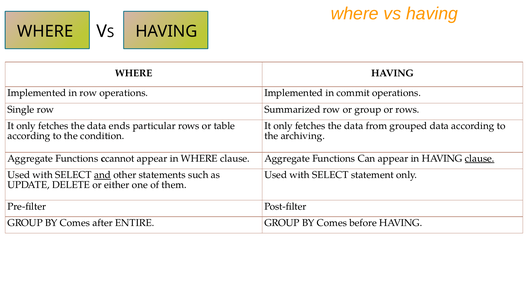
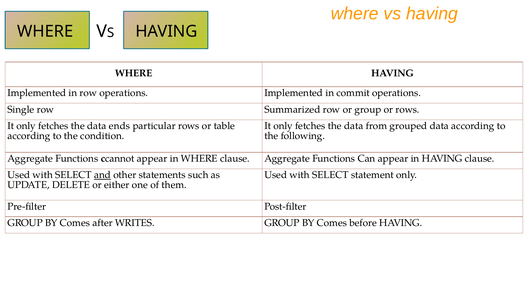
archiving: archiving -> following (303, 136)
clause underline: present -> none (480, 158)
ENTIRE: ENTIRE -> WRITES (135, 223)
